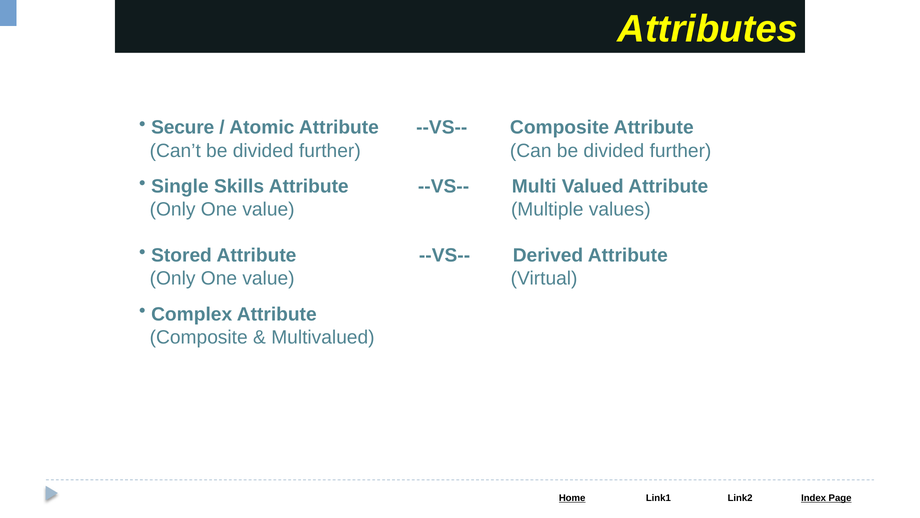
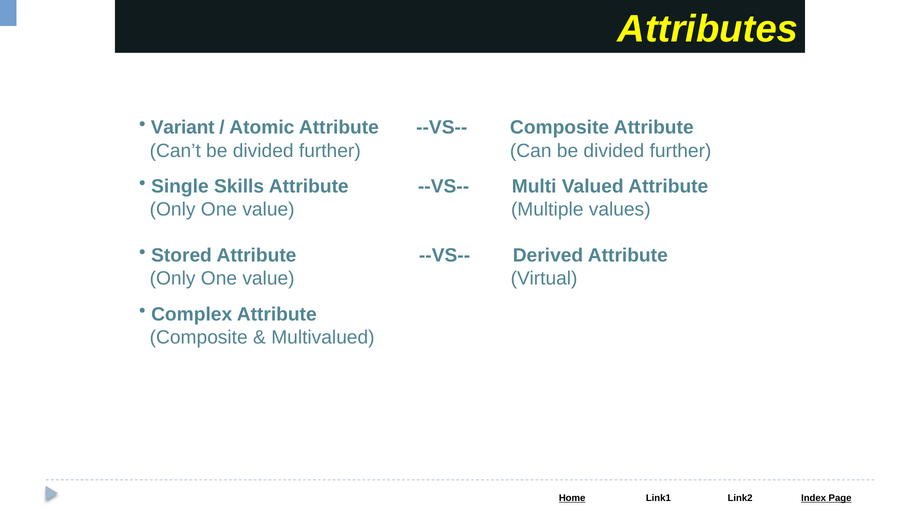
Secure: Secure -> Variant (183, 128)
